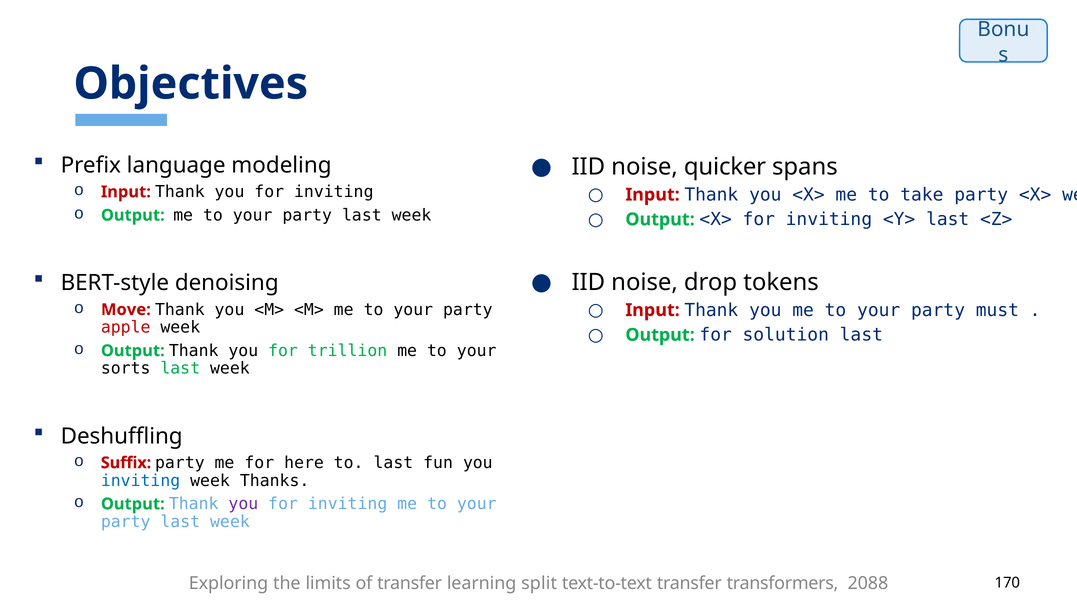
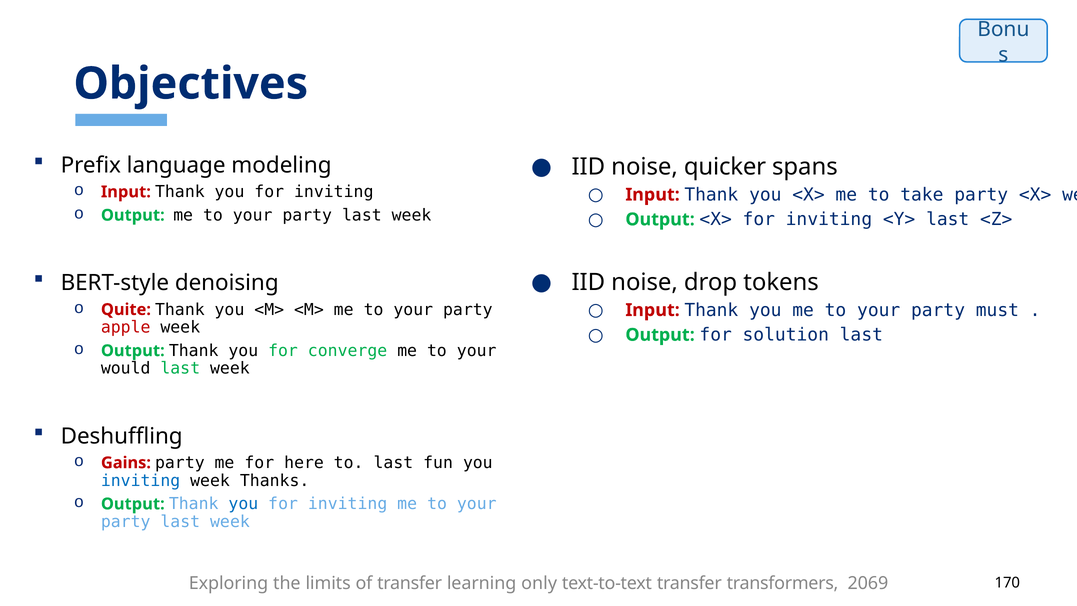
Move: Move -> Quite (126, 309)
trillion: trillion -> converge (348, 351)
sorts: sorts -> would (126, 368)
Suffix: Suffix -> Gains (126, 463)
you colour: purple -> blue (243, 504)
split: split -> only (539, 583)
2088: 2088 -> 2069 (868, 583)
